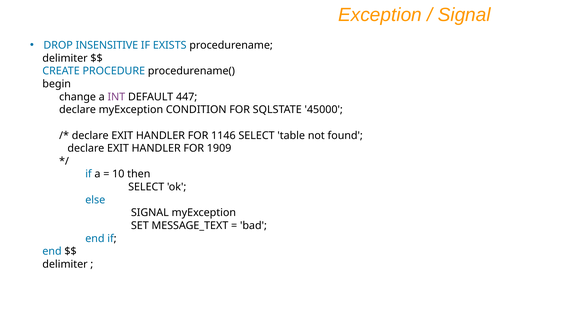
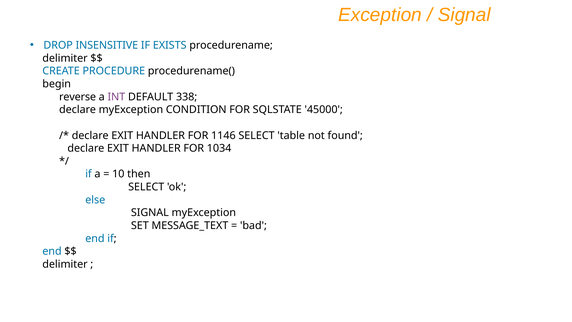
change: change -> reverse (78, 97)
447: 447 -> 338 (187, 97)
1909: 1909 -> 1034 (219, 148)
